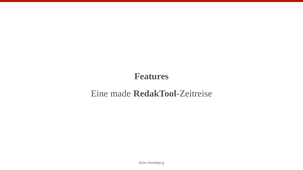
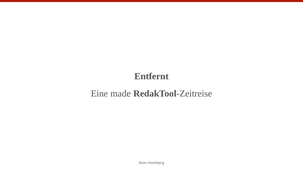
Features: Features -> Entfernt (151, 77)
